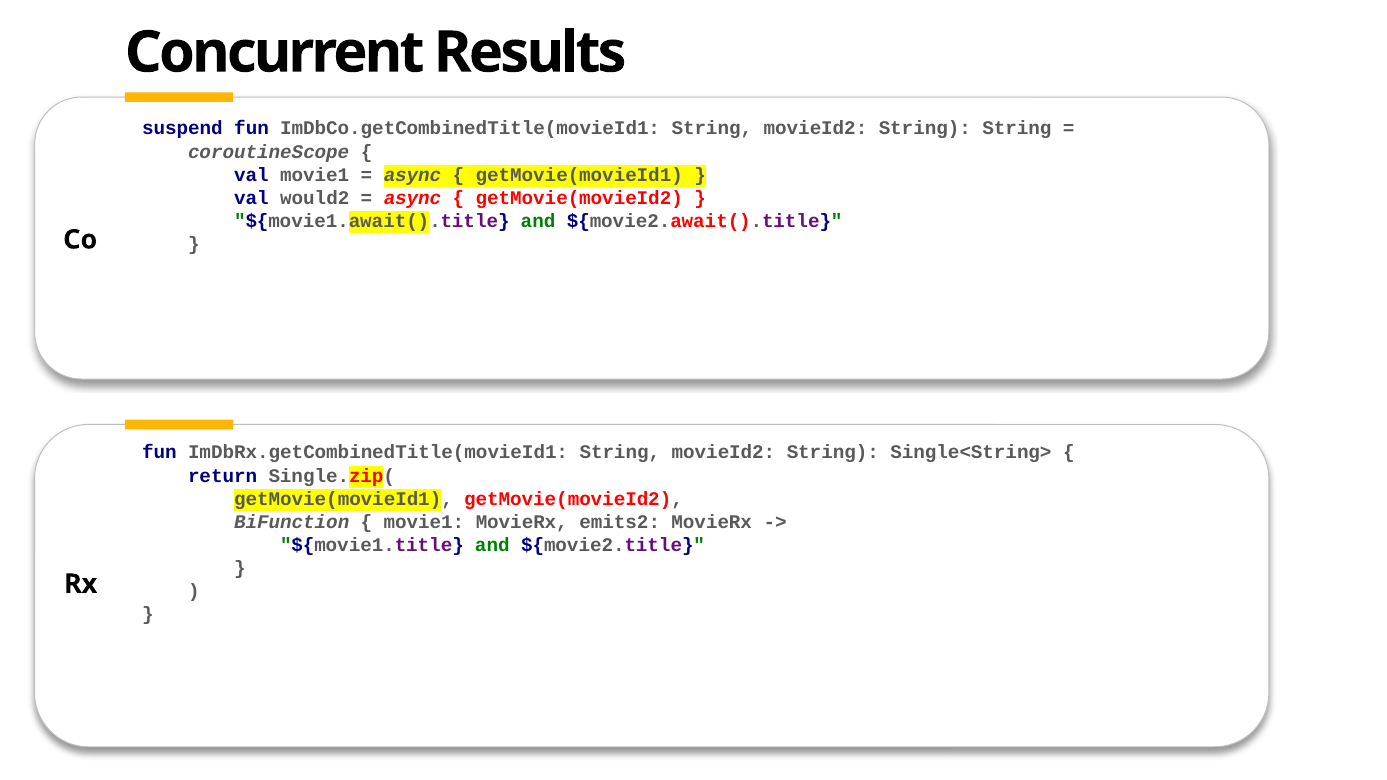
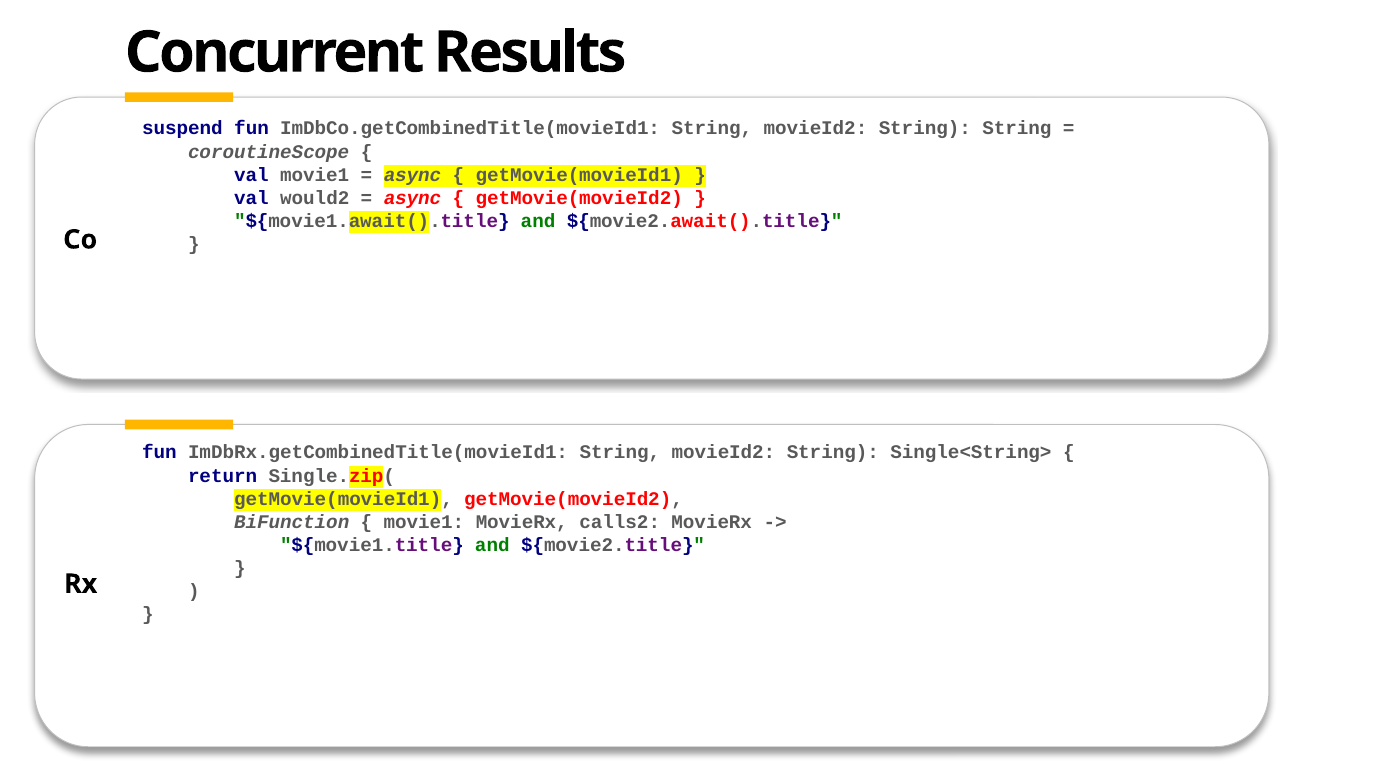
emits2: emits2 -> calls2 (620, 522)
